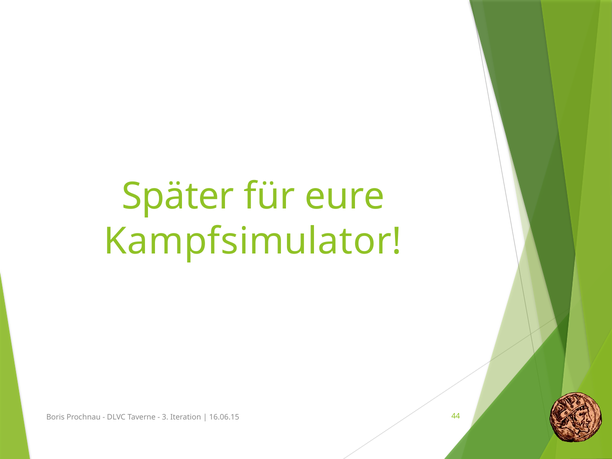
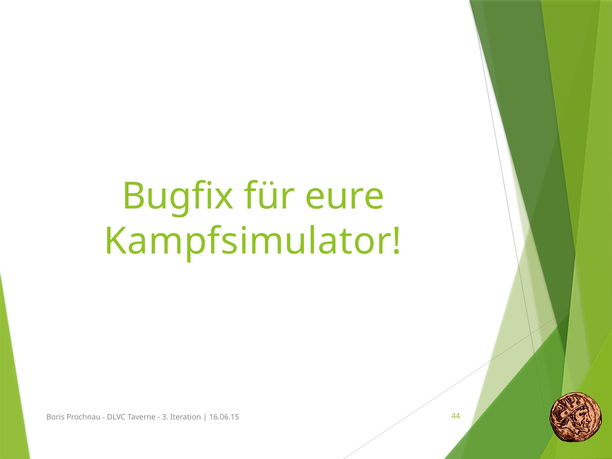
Später: Später -> Bugfix (178, 196)
